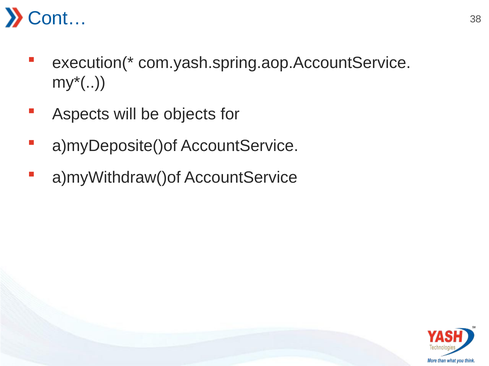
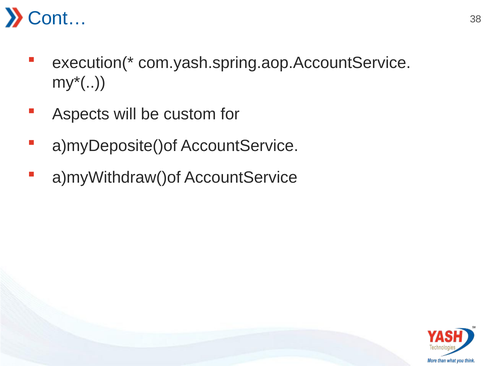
objects: objects -> custom (190, 114)
